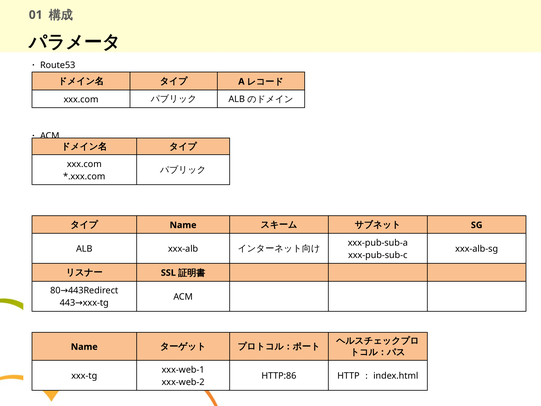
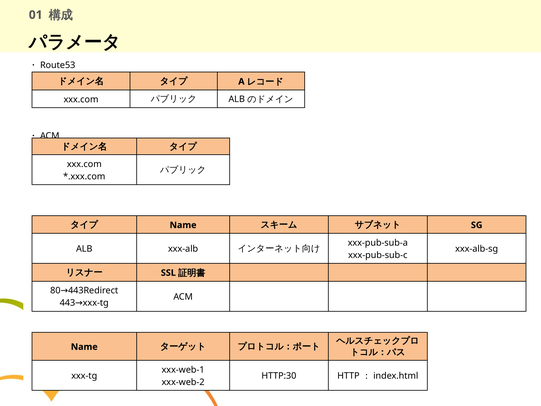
HTTP:86: HTTP:86 -> HTTP:30 (279, 376)
